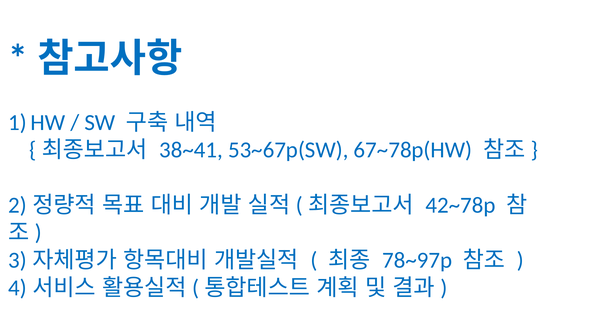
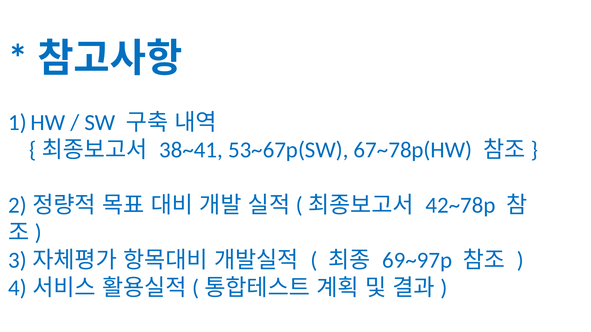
78~97p: 78~97p -> 69~97p (417, 261)
